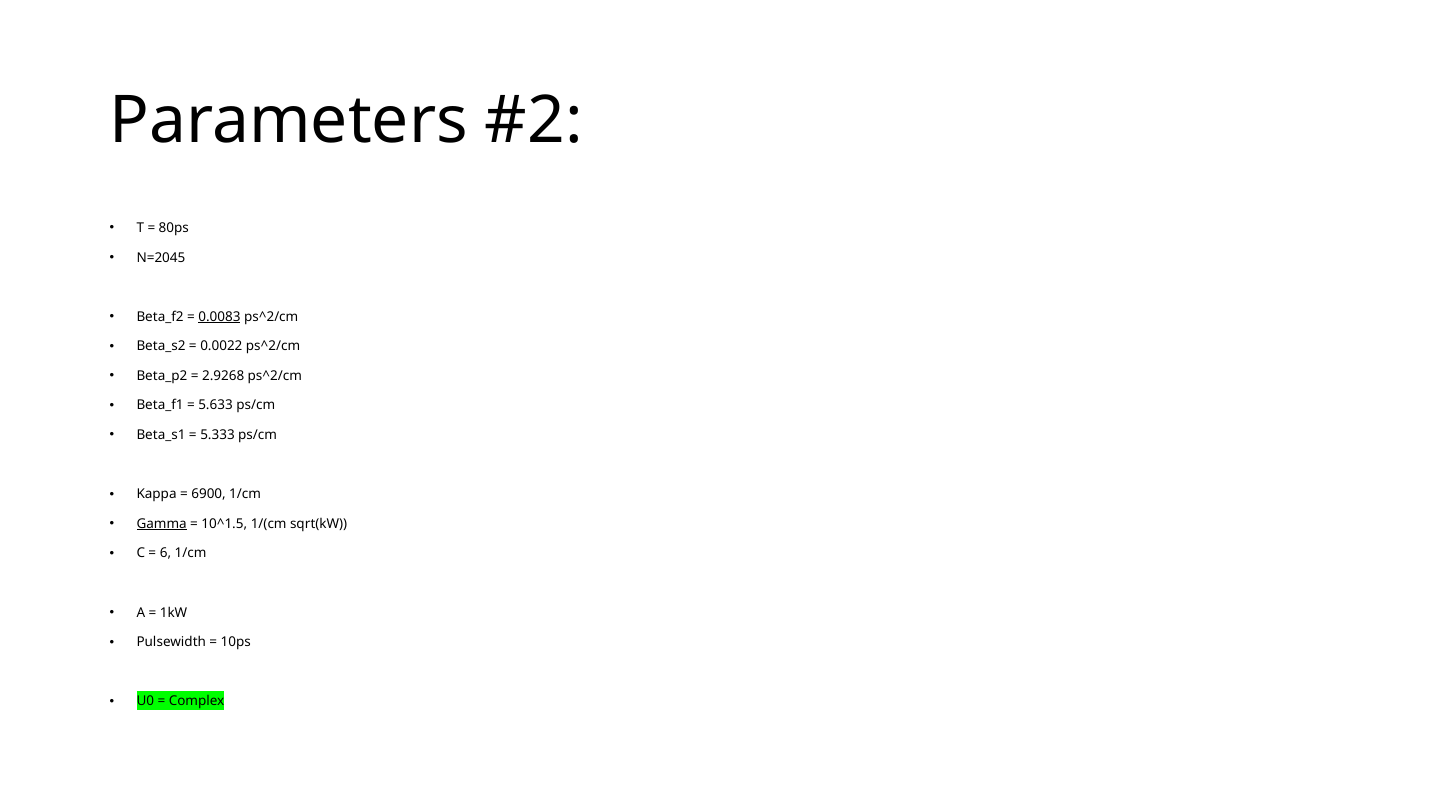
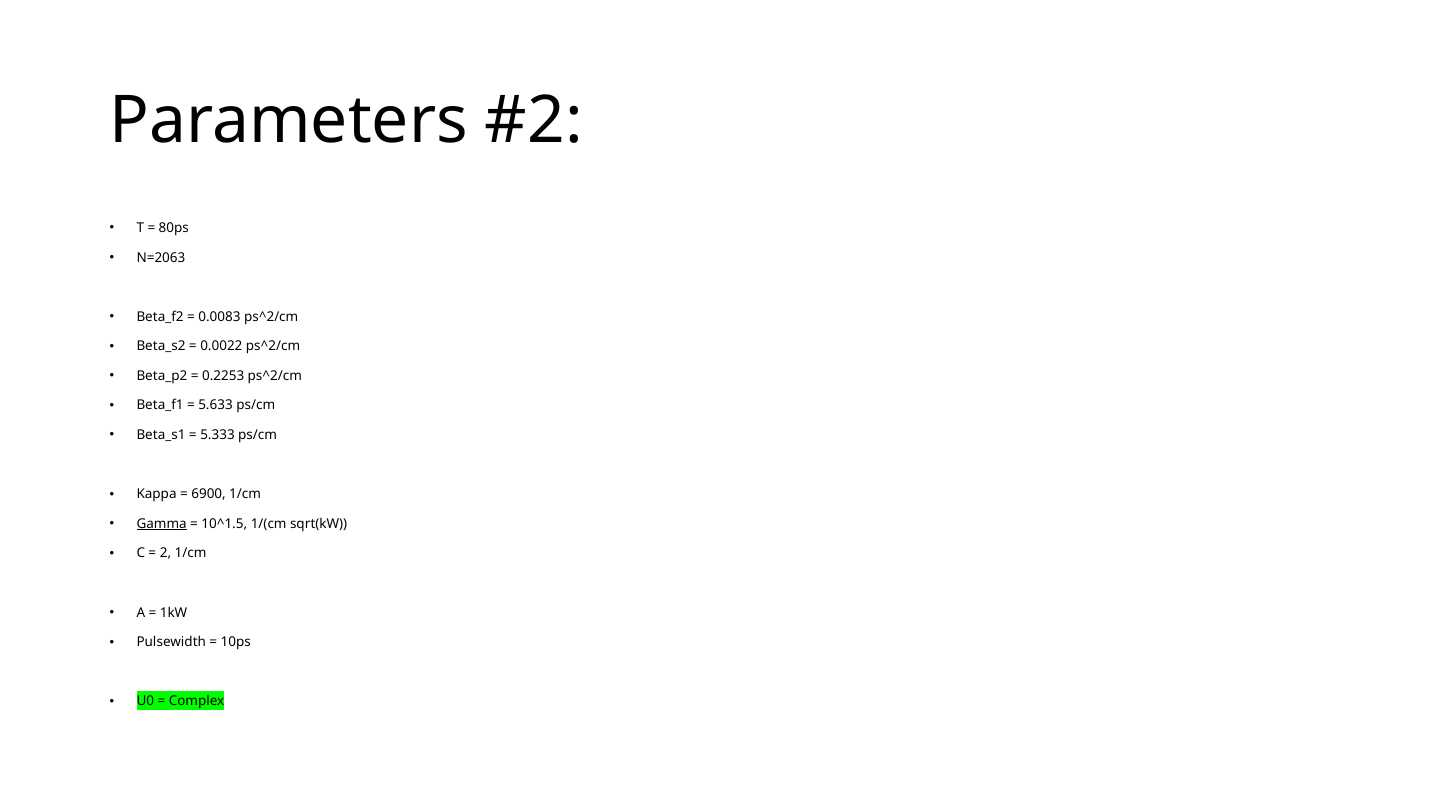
N=2045: N=2045 -> N=2063 (161, 258)
0.0083 underline: present -> none (219, 317)
2.9268: 2.9268 -> 0.2253 (223, 376)
6: 6 -> 2 (165, 553)
